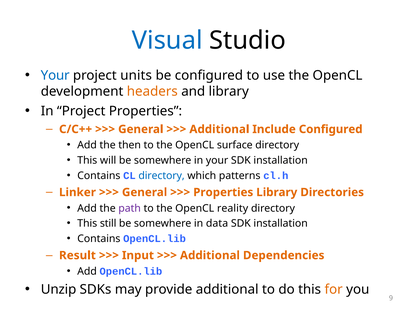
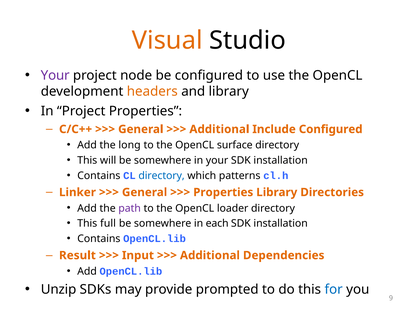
Visual colour: blue -> orange (167, 40)
Your colour: blue -> purple (55, 76)
units: units -> node (136, 76)
then: then -> long (130, 145)
reality: reality -> loader (233, 209)
still: still -> full (108, 224)
data: data -> each (217, 224)
provide additional: additional -> prompted (227, 290)
for colour: orange -> blue (334, 290)
